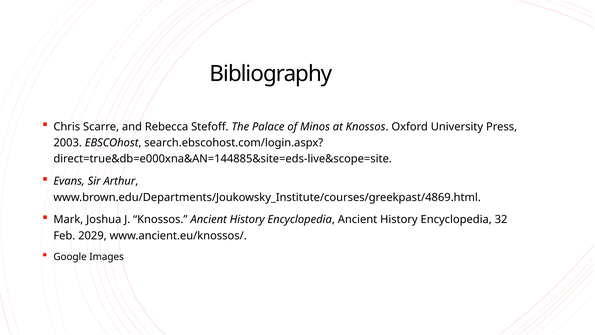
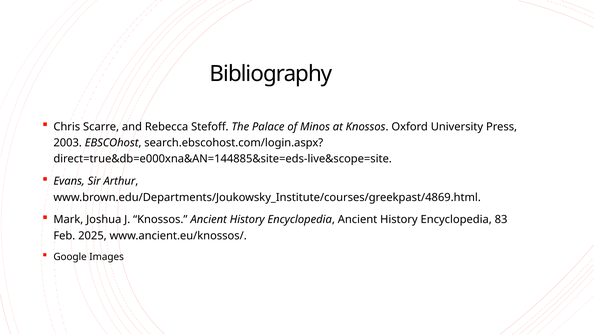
32: 32 -> 83 (501, 219)
2029: 2029 -> 2025 (92, 235)
